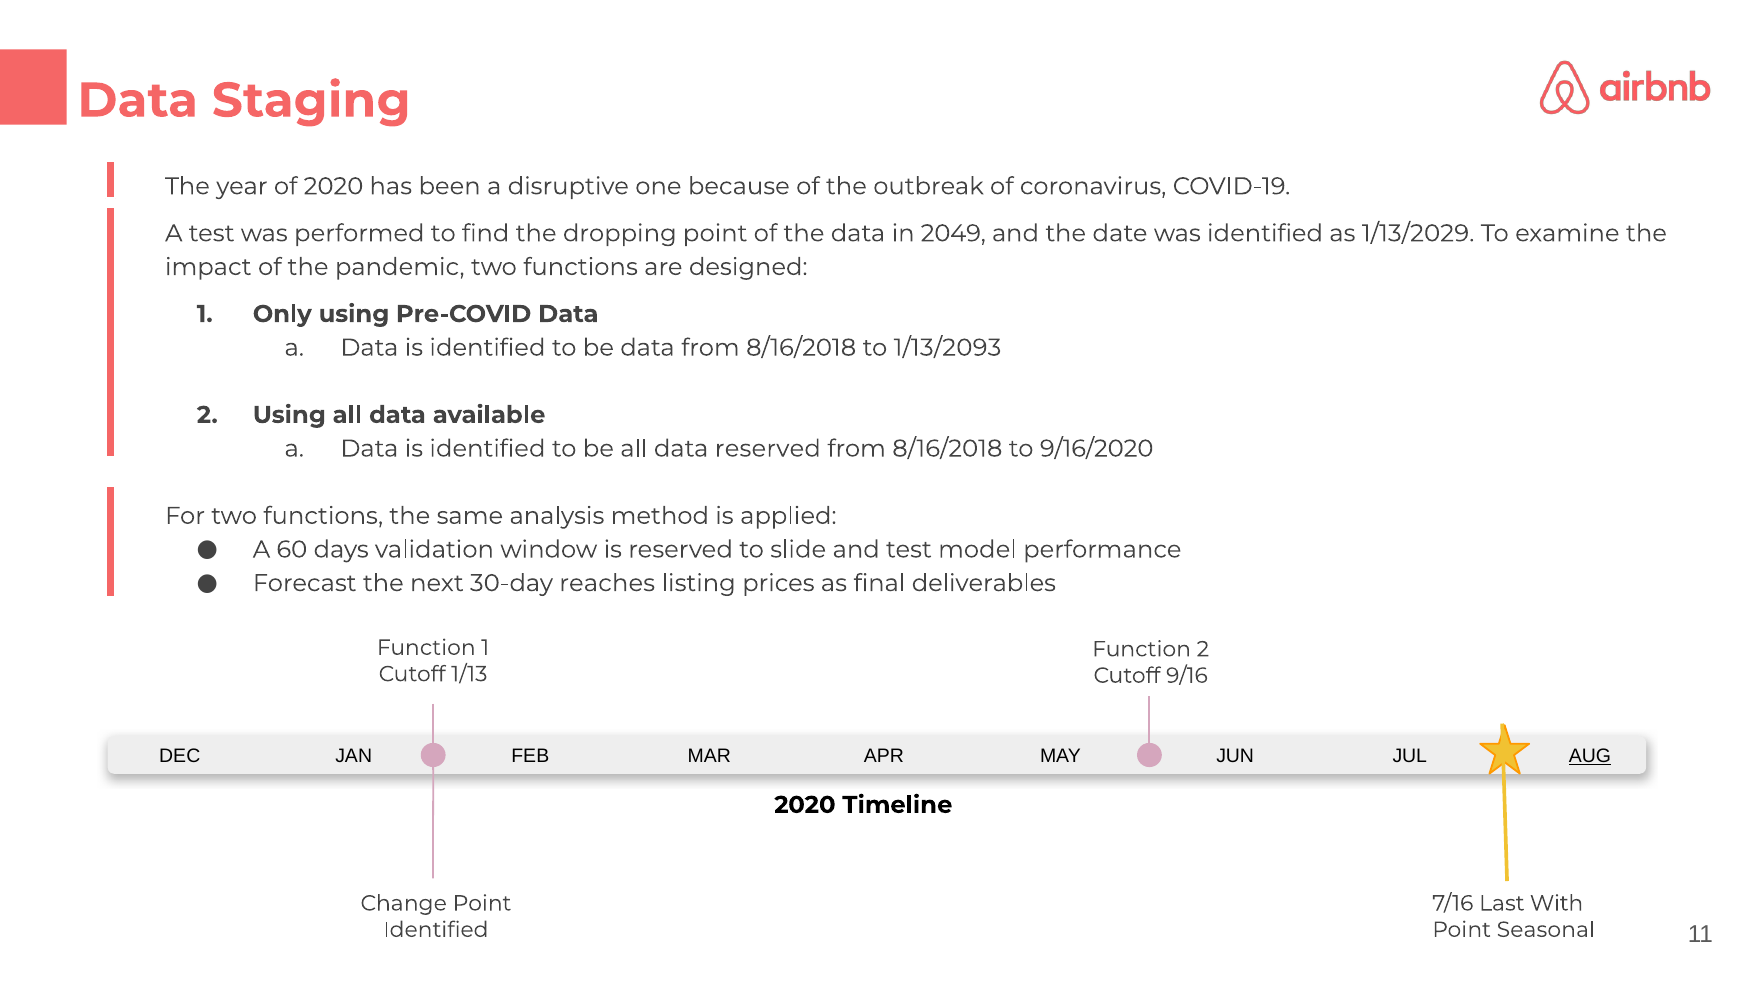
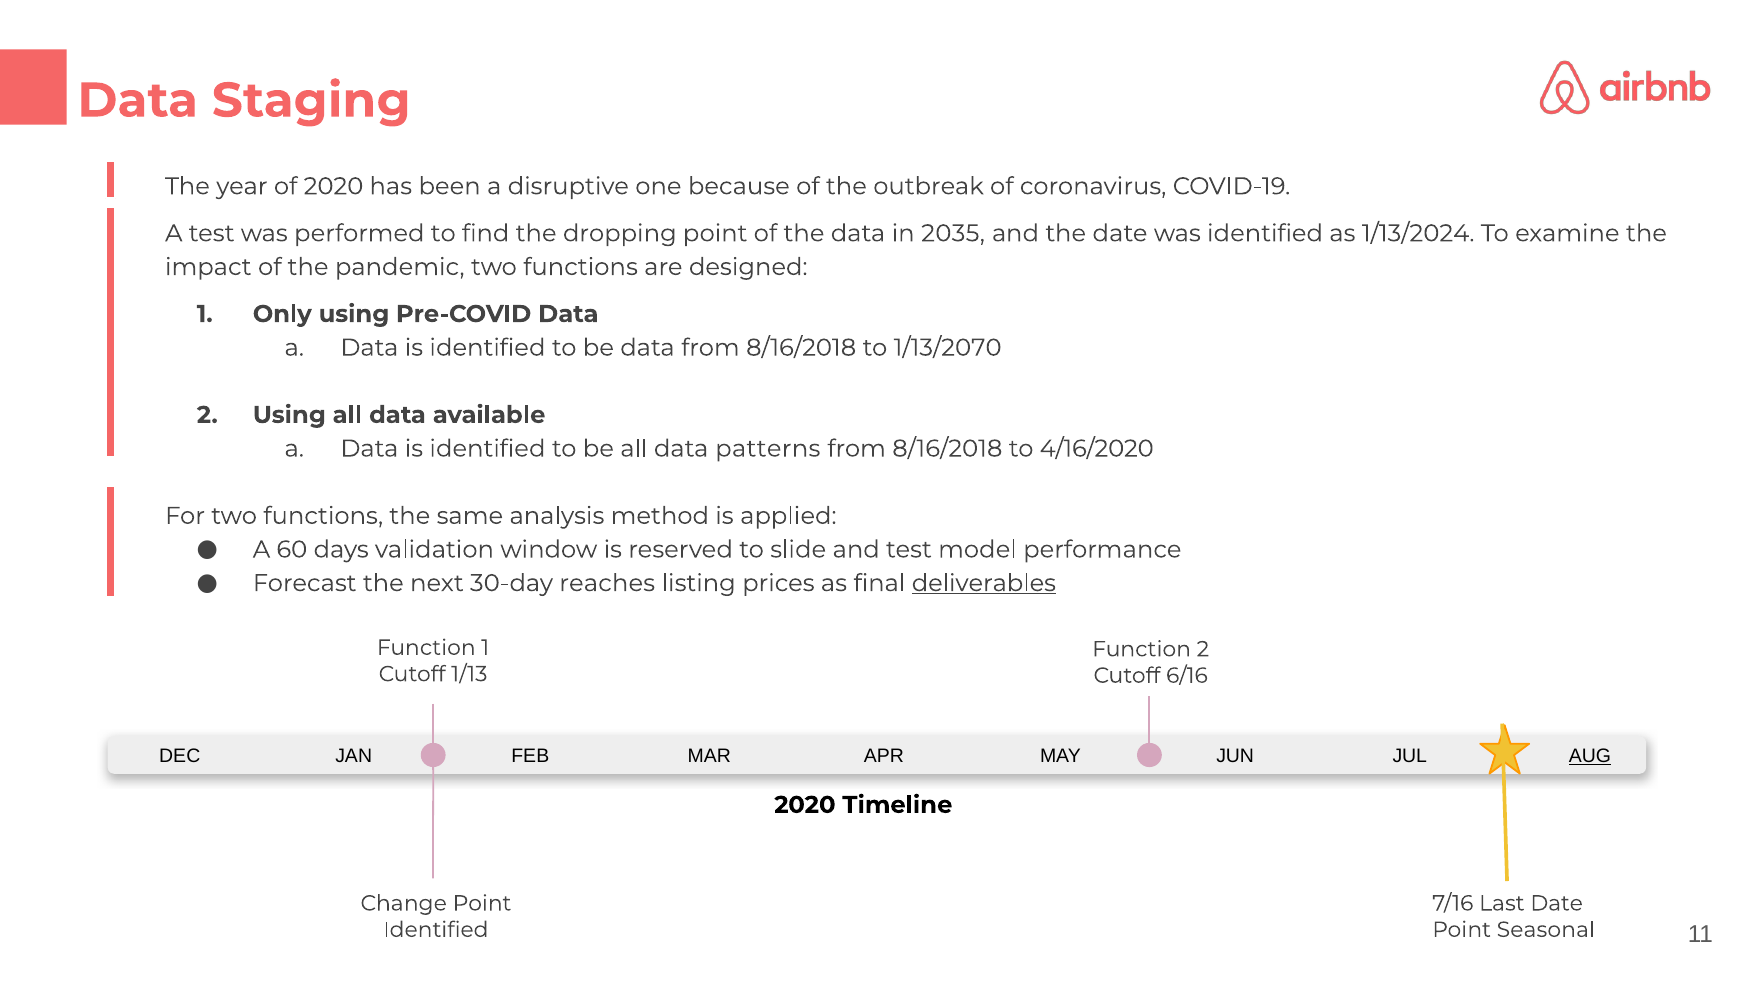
2049: 2049 -> 2035 (953, 233)
1/13/2029: 1/13/2029 -> 1/13/2024 (1418, 233)
1/13/2093: 1/13/2093 -> 1/13/2070 (948, 348)
data reserved: reserved -> patterns (768, 448)
9/16/2020: 9/16/2020 -> 4/16/2020 (1097, 448)
deliverables underline: none -> present (984, 583)
9/16: 9/16 -> 6/16 (1187, 675)
Last With: With -> Date (1557, 903)
